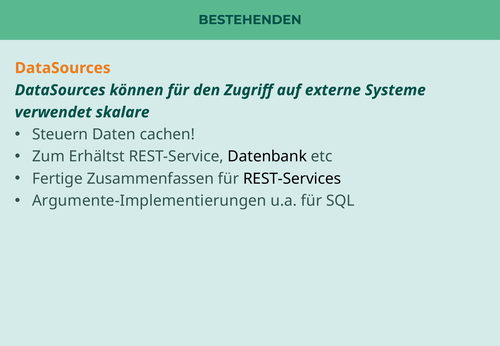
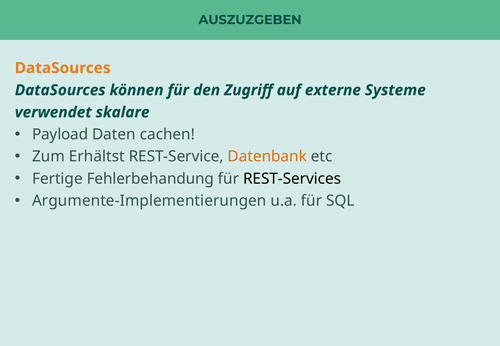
BESTEHENDEN: BESTEHENDEN -> AUSZUZGEBEN (250, 20)
Steuern: Steuern -> Payload (60, 135)
Datenbank colour: black -> orange (267, 157)
Zusammenfassen: Zusammenfassen -> Fehlerbehandung (150, 179)
